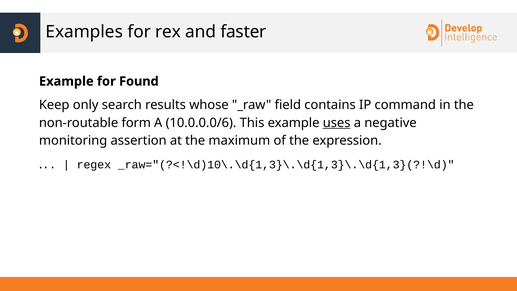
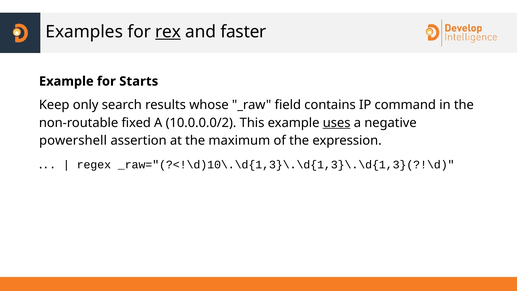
rex underline: none -> present (168, 32)
Found: Found -> Starts (139, 81)
form: form -> fixed (136, 123)
10.0.0.0/6: 10.0.0.0/6 -> 10.0.0.0/2 (201, 123)
monitoring: monitoring -> powershell (73, 141)
